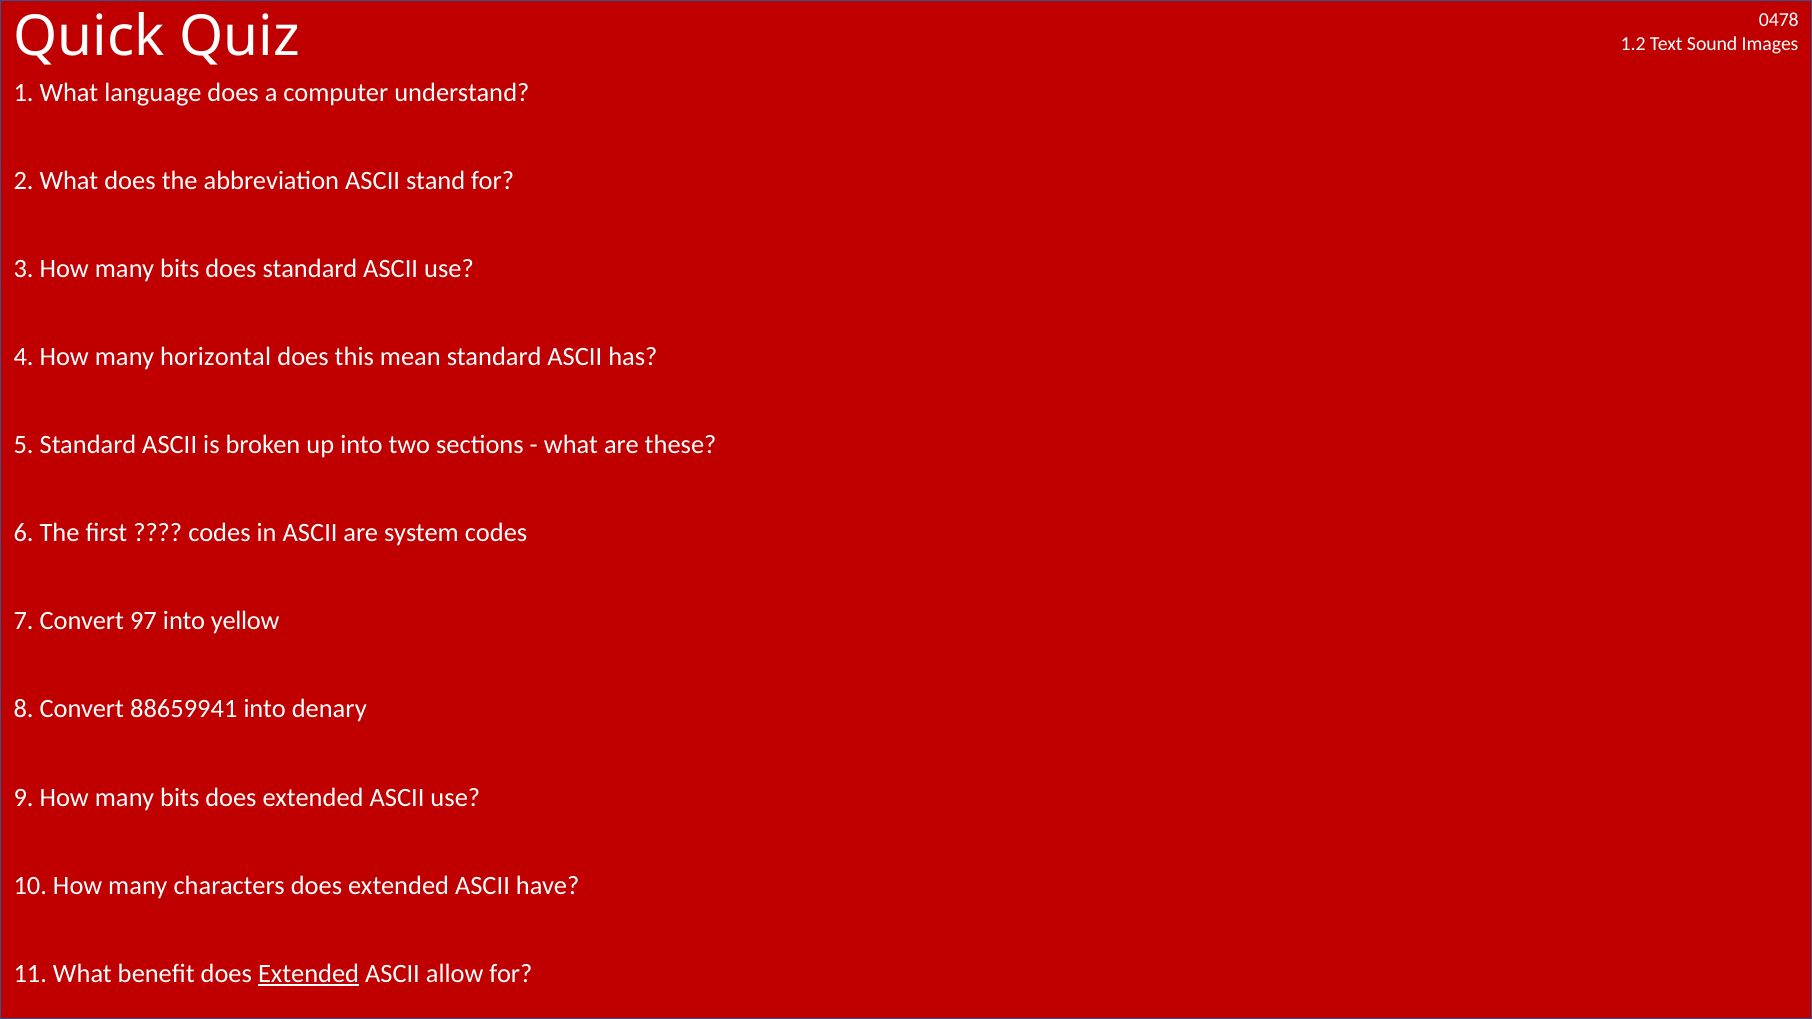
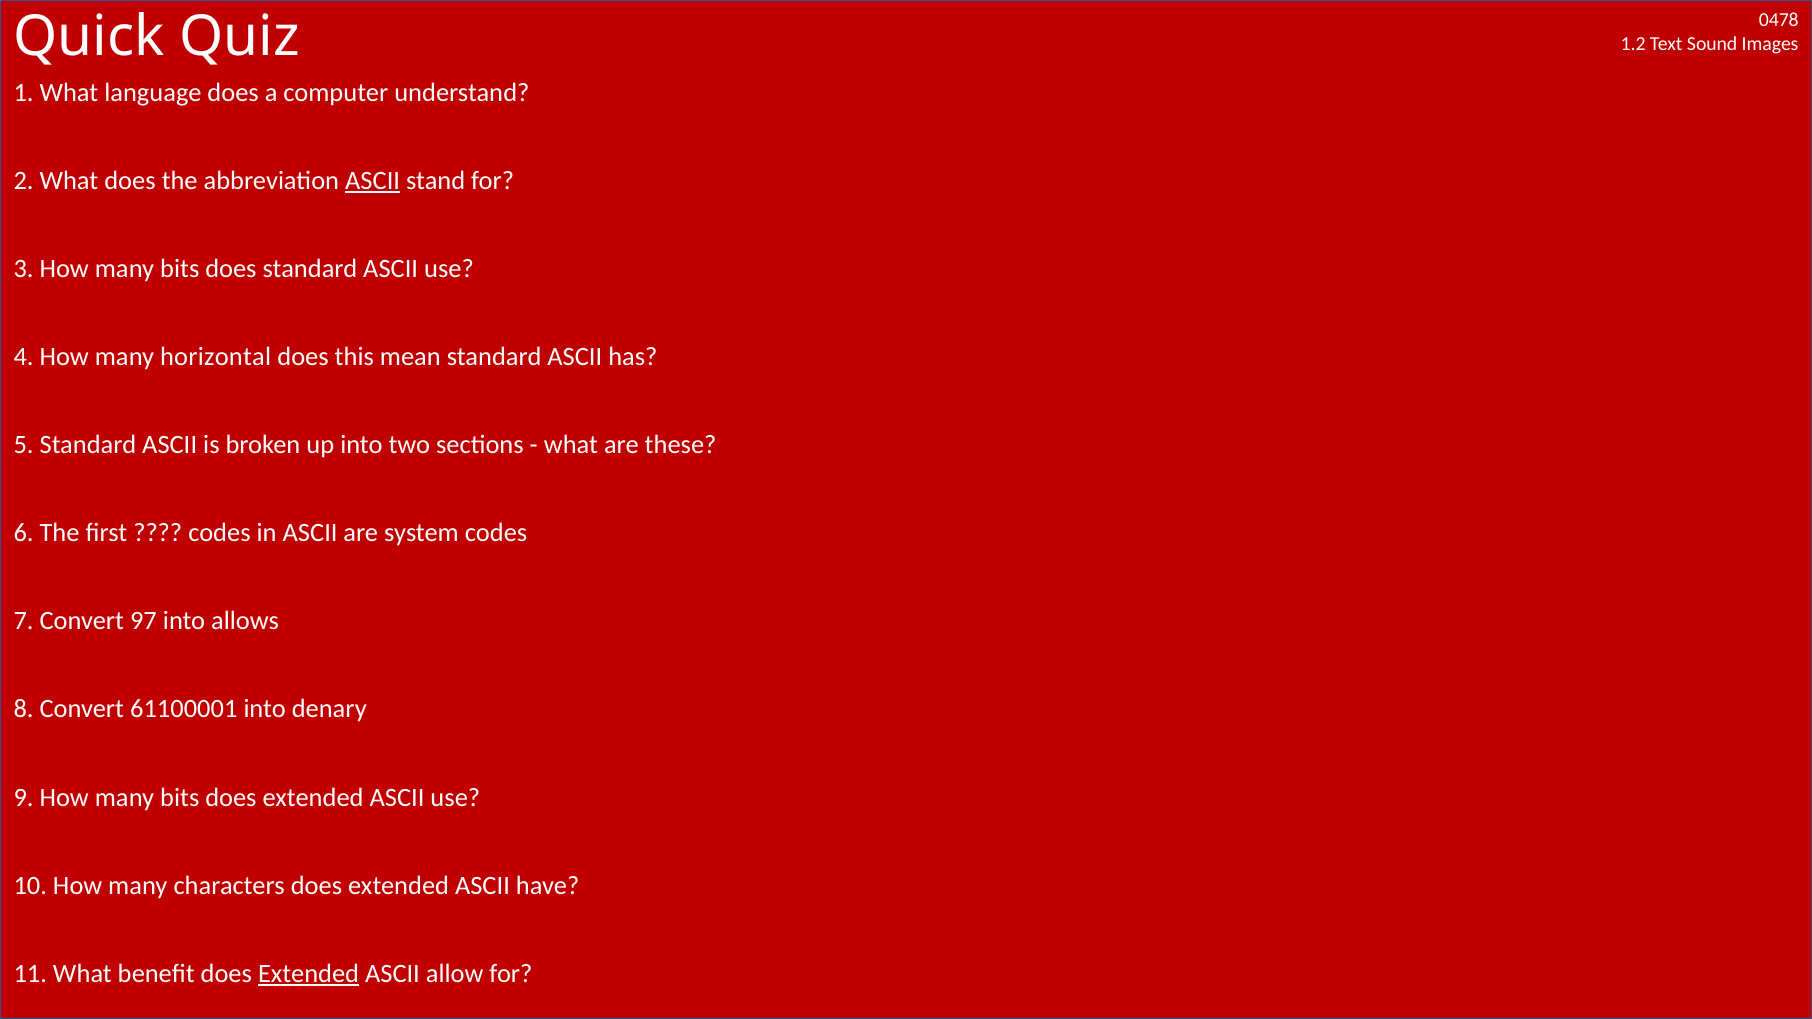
ASCII underline: none -> present (373, 181)
yellow: yellow -> allows (245, 621)
88659941: 88659941 -> 61100001 (184, 709)
